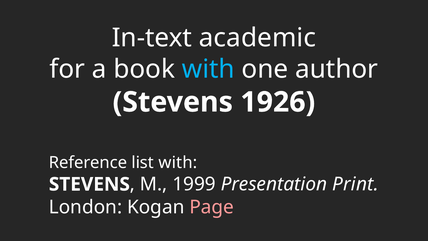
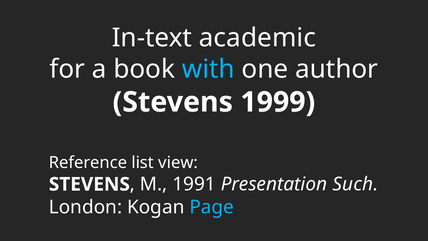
1926: 1926 -> 1999 (278, 102)
list with: with -> view (178, 163)
1999: 1999 -> 1991 (194, 184)
Print: Print -> Such (355, 184)
Page colour: pink -> light blue (212, 207)
